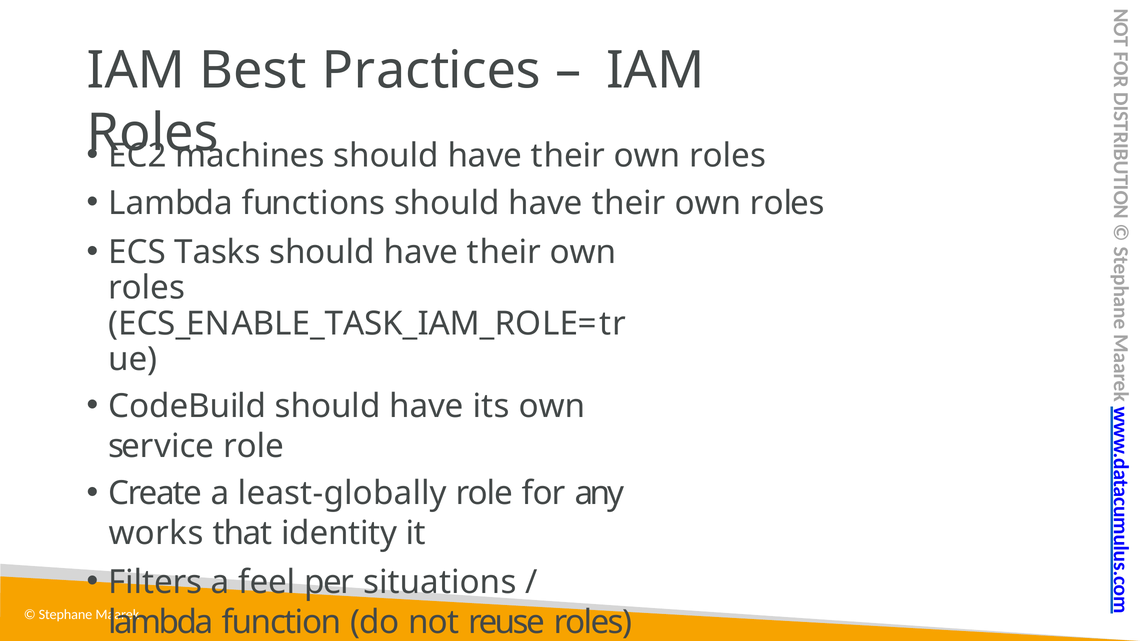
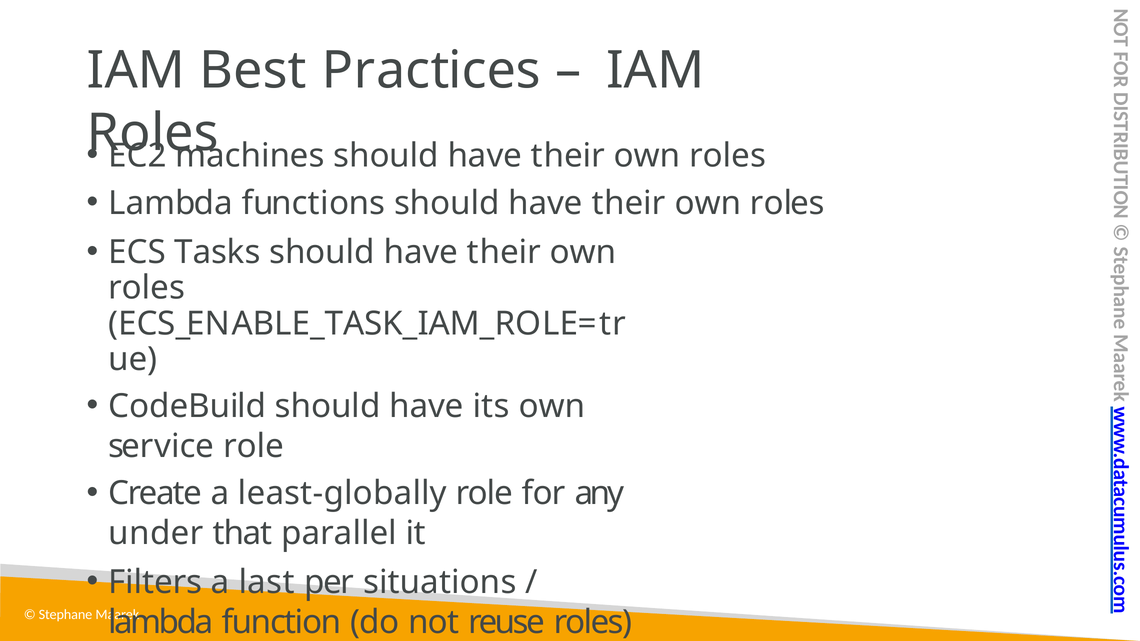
works: works -> under (156, 534)
identity: identity -> parallel (339, 534)
feel: feel -> last (267, 582)
